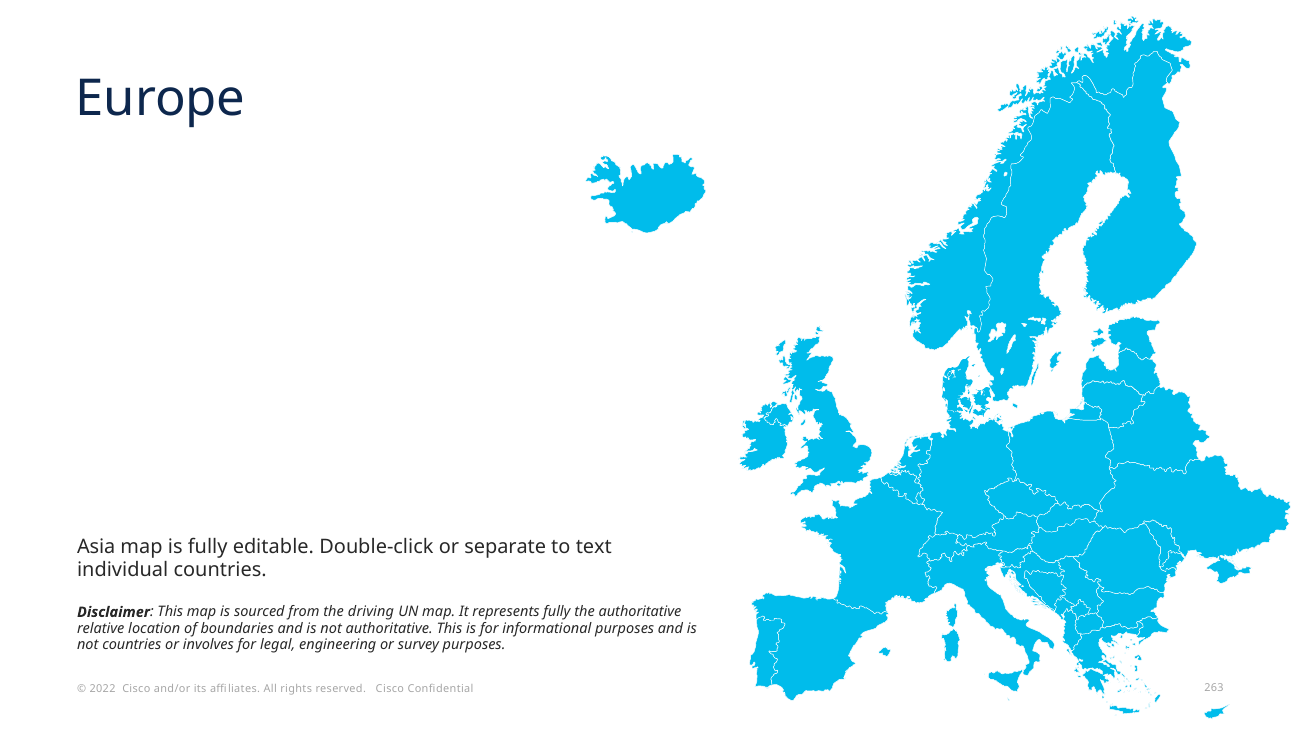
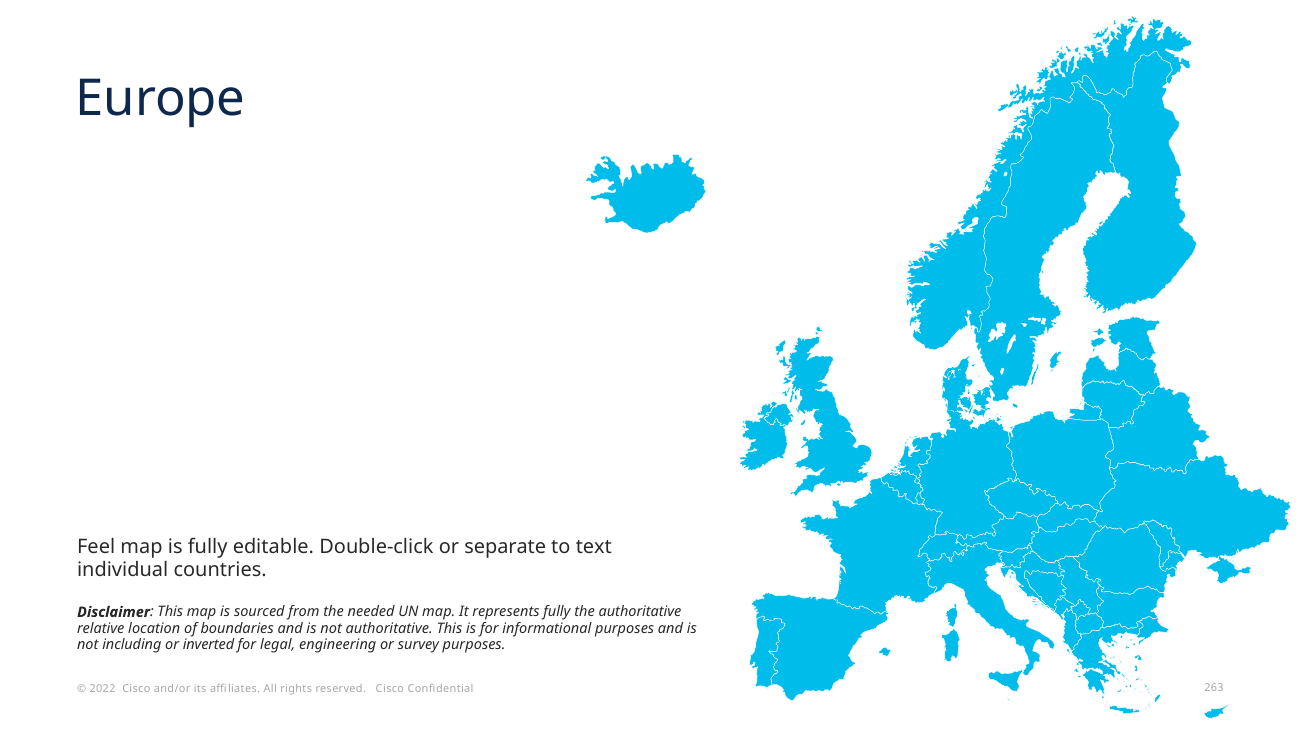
Asia: Asia -> Feel (96, 547)
driving: driving -> needed (371, 612)
not countries: countries -> including (132, 645)
involves: involves -> inverted (208, 645)
